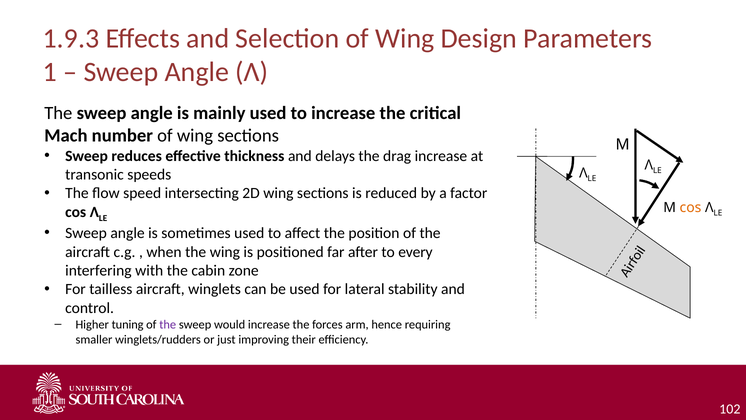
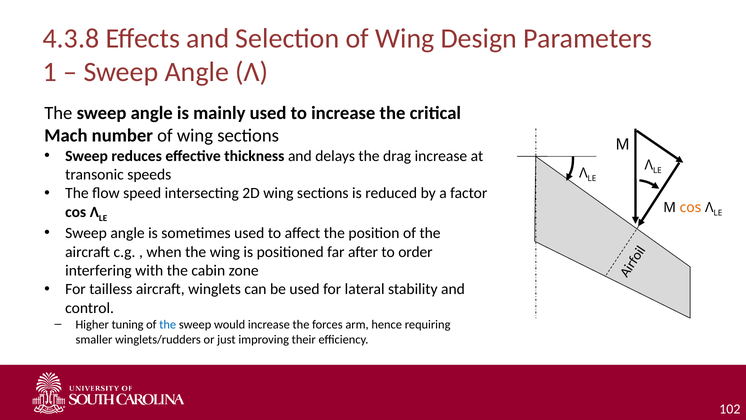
1.9.3: 1.9.3 -> 4.3.8 (71, 38)
every: every -> order (415, 252)
the colour: purple -> blue (168, 324)
